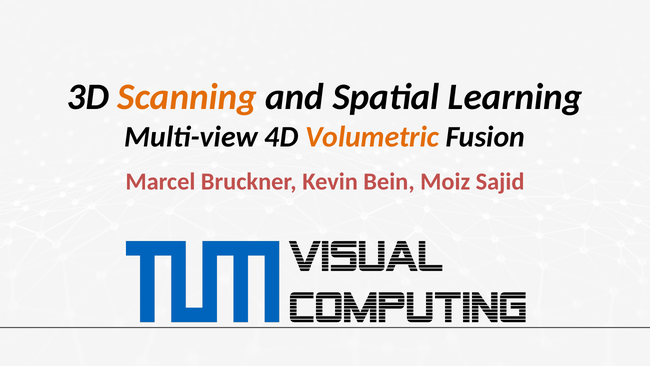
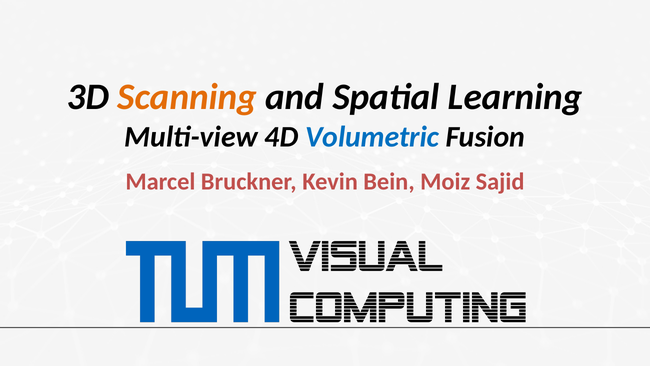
Volumetric colour: orange -> blue (372, 137)
